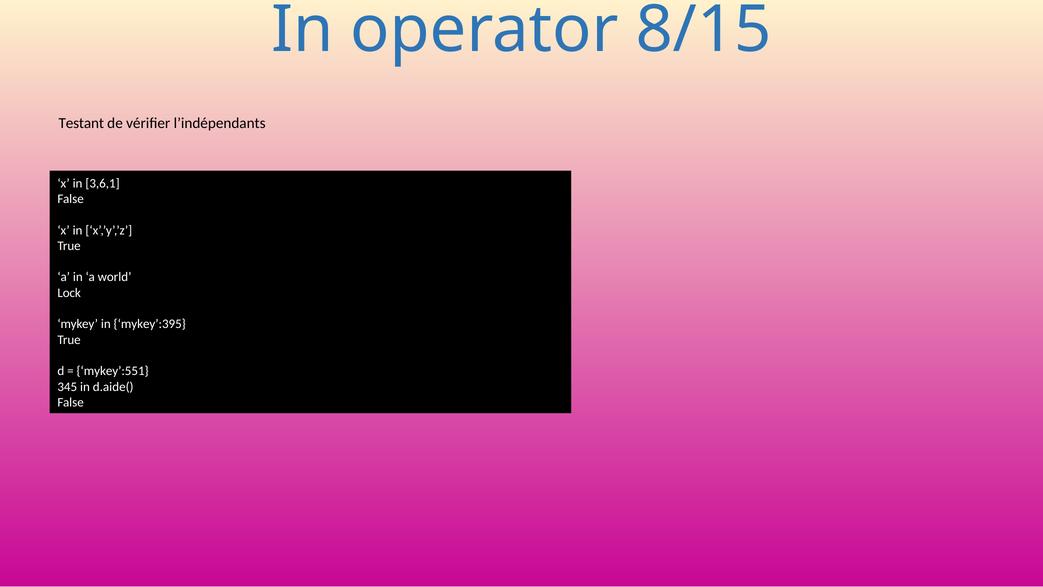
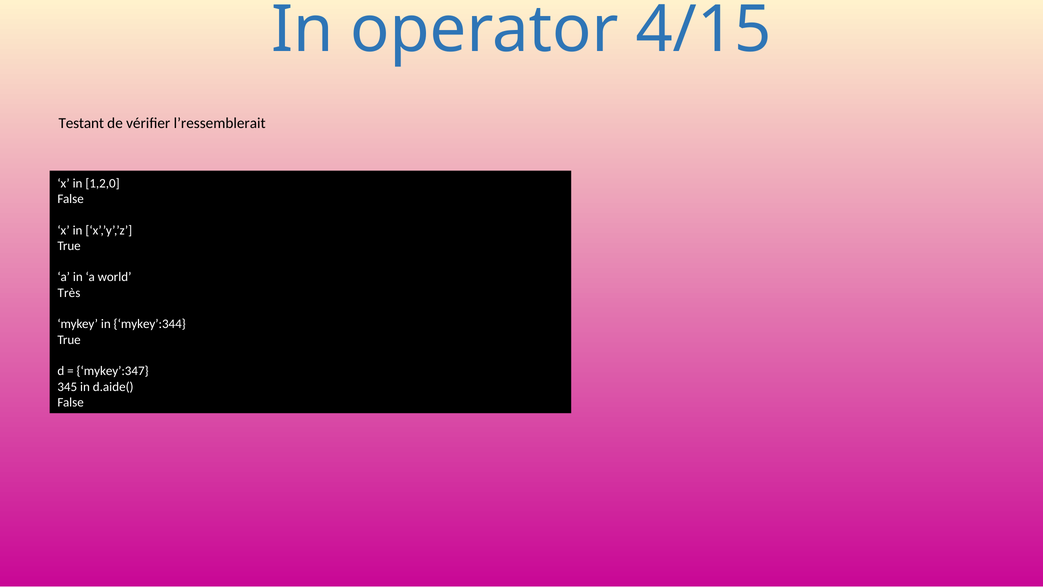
8/15: 8/15 -> 4/15 (704, 30)
l’indépendants: l’indépendants -> l’ressemblerait (220, 123)
3,6,1: 3,6,1 -> 1,2,0 (103, 183)
Lock: Lock -> Très (69, 293)
mykey’:395: mykey’:395 -> mykey’:344 (150, 324)
mykey’:551: mykey’:551 -> mykey’:347 (113, 371)
